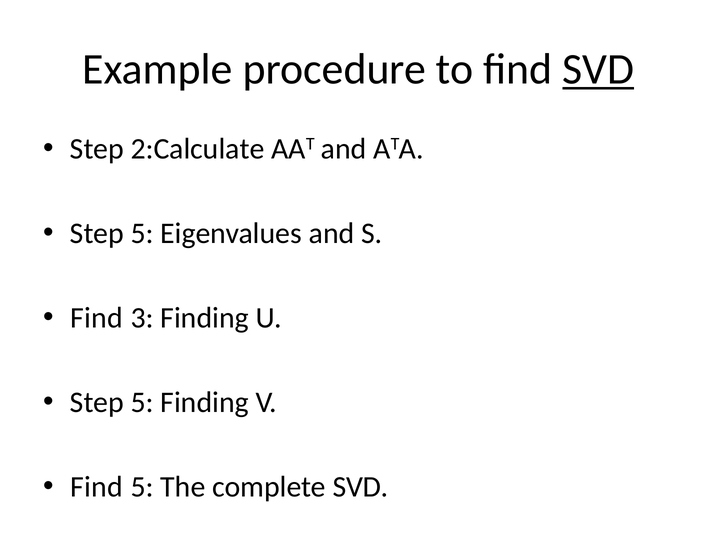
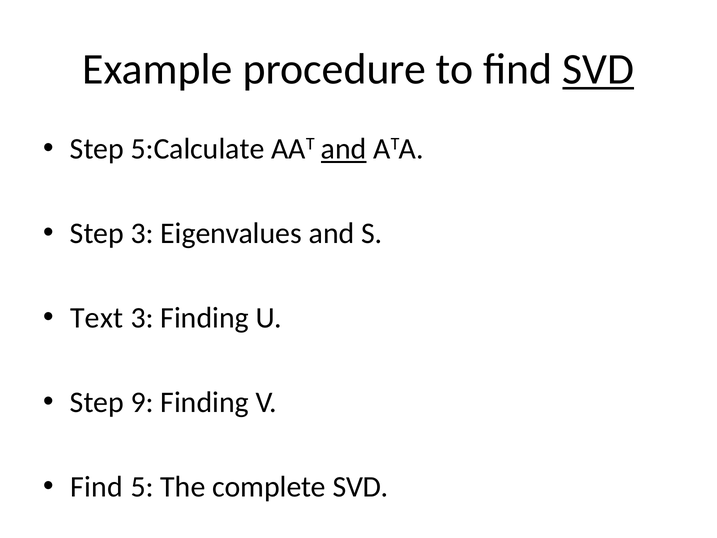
2:Calculate: 2:Calculate -> 5:Calculate (197, 149)
and underline: none -> present (344, 149)
5: 5 -> 3 (142, 234)
Find: Find -> Text (97, 318)
5: 5 -> 9 (142, 402)
